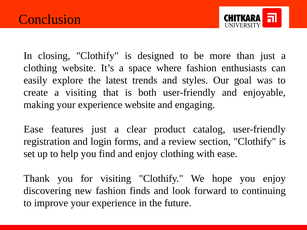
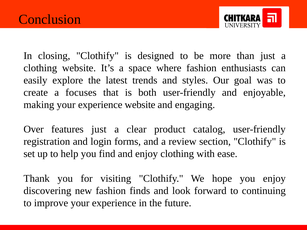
a visiting: visiting -> focuses (81, 93)
Ease: Ease -> Over (34, 129)
